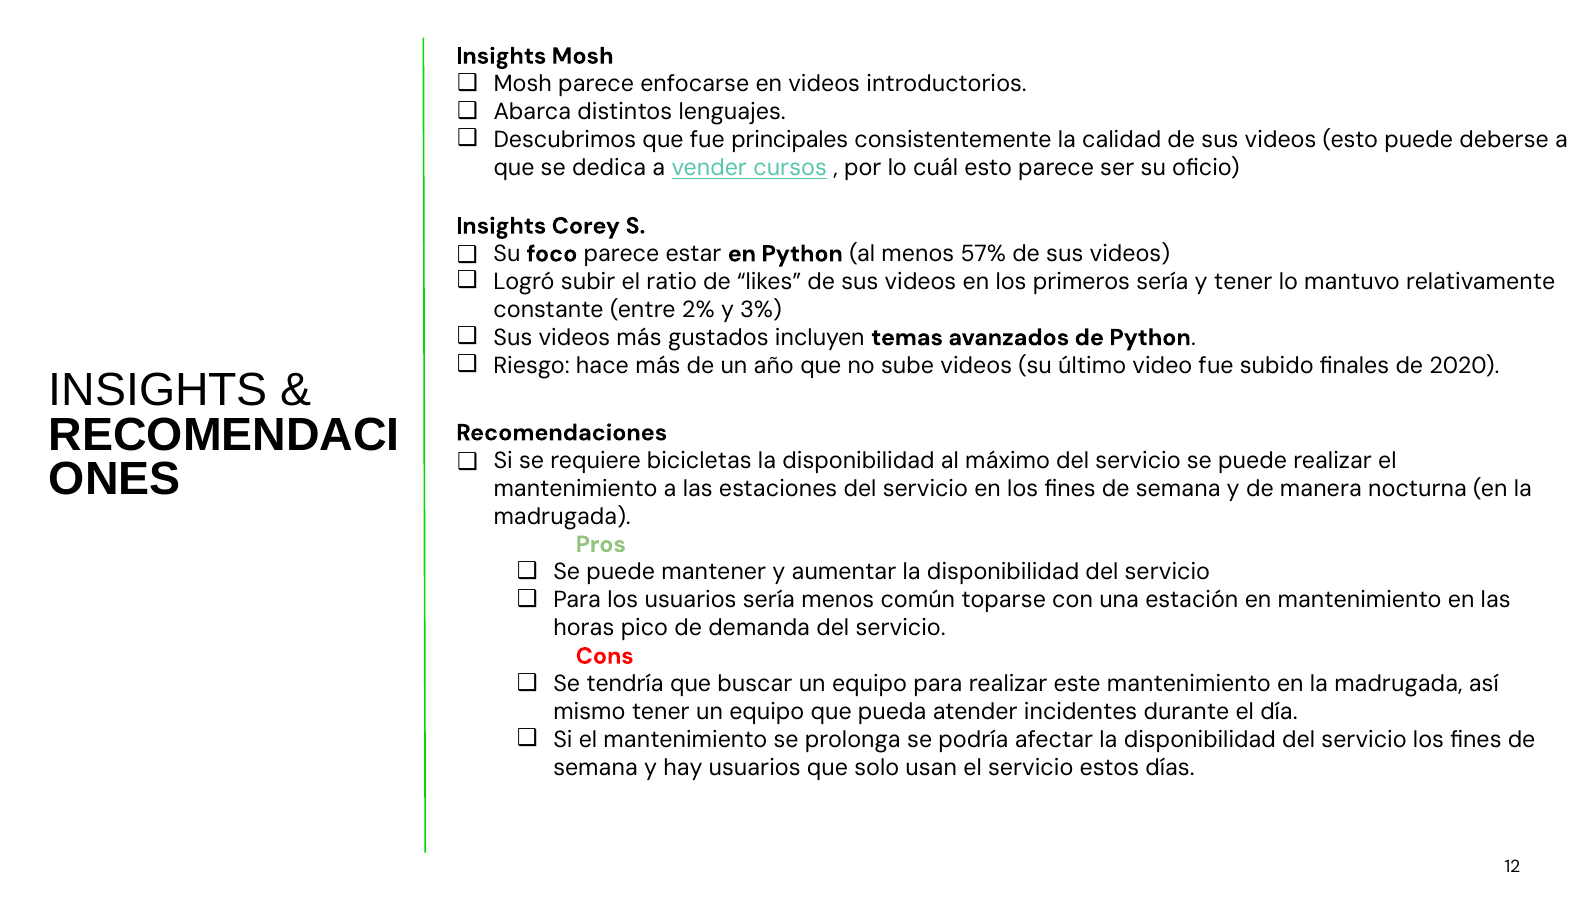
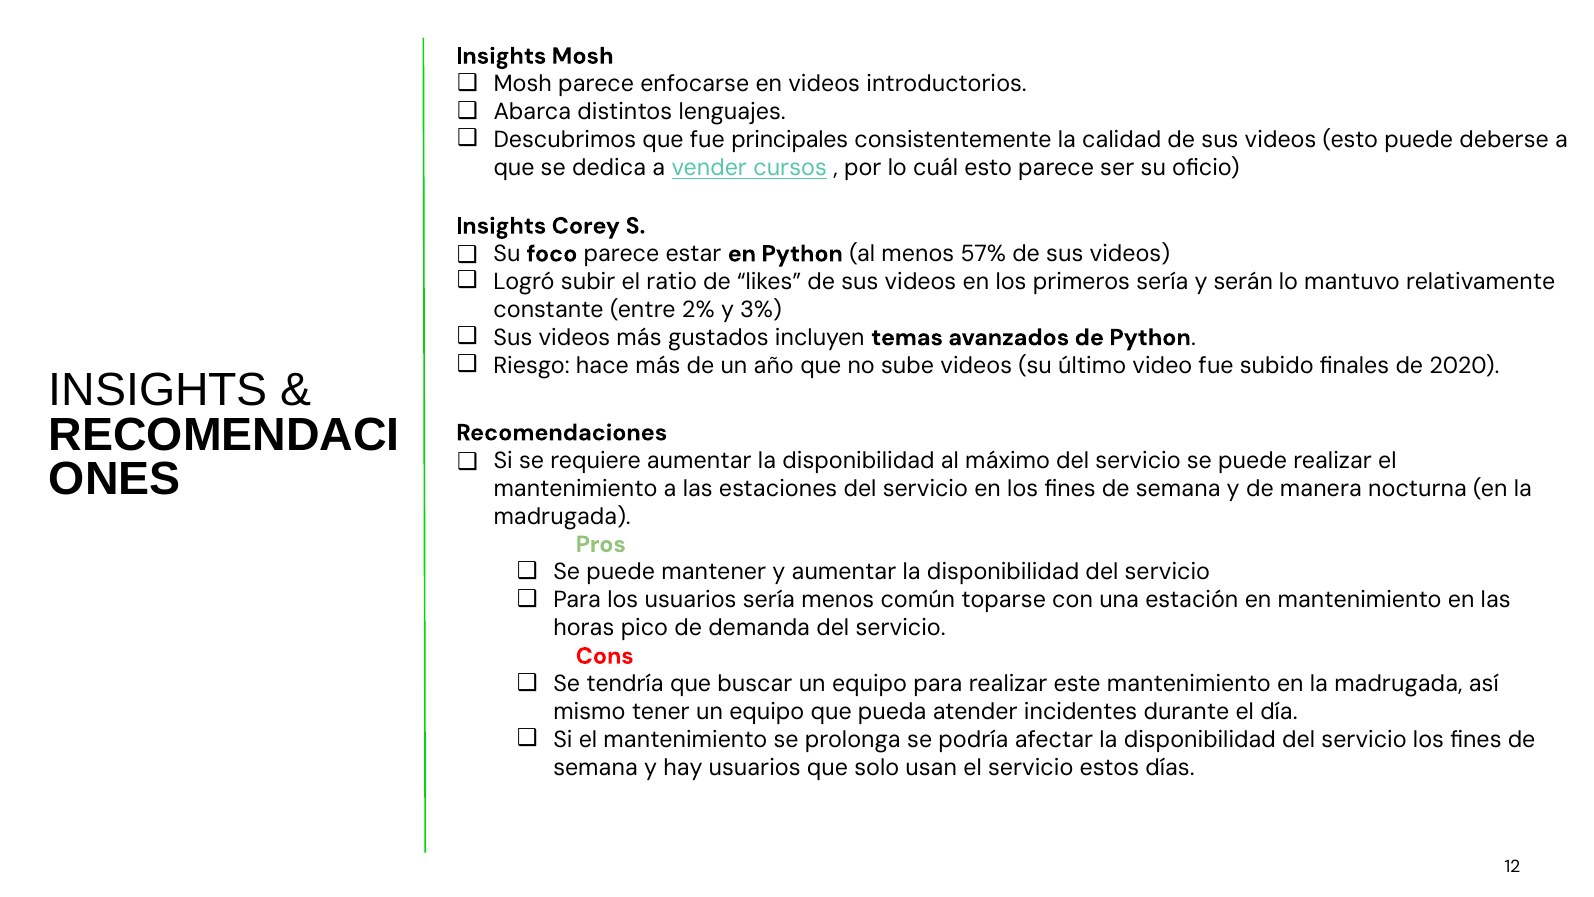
y tener: tener -> serán (1243, 282)
requiere bicicletas: bicicletas -> aumentar (699, 460)
